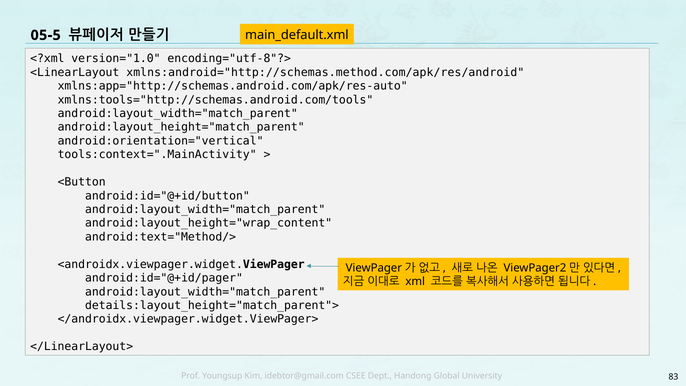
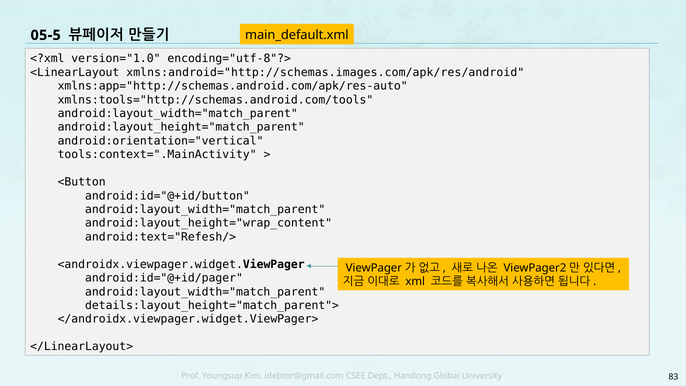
xmlns:android="http://schemas.method.com/apk/res/android: xmlns:android="http://schemas.method.com/apk/res/android -> xmlns:android="http://schemas.images.com/apk/res/android (325, 72)
android:text="Method/>: android:text="Method/> -> android:text="Refesh/> (161, 237)
